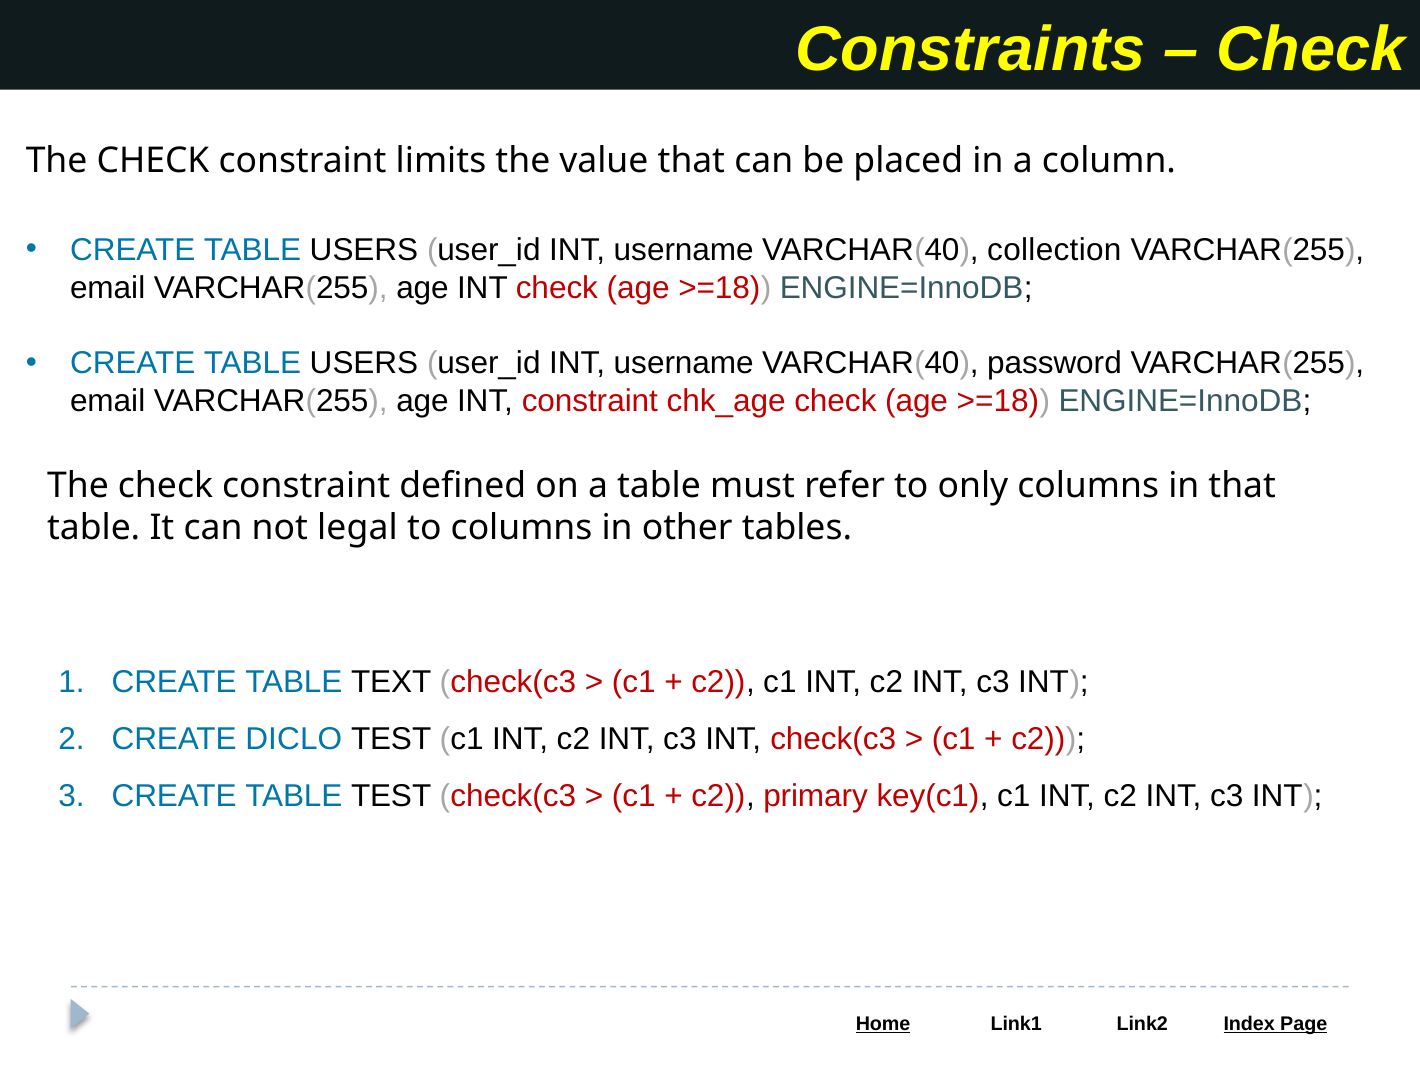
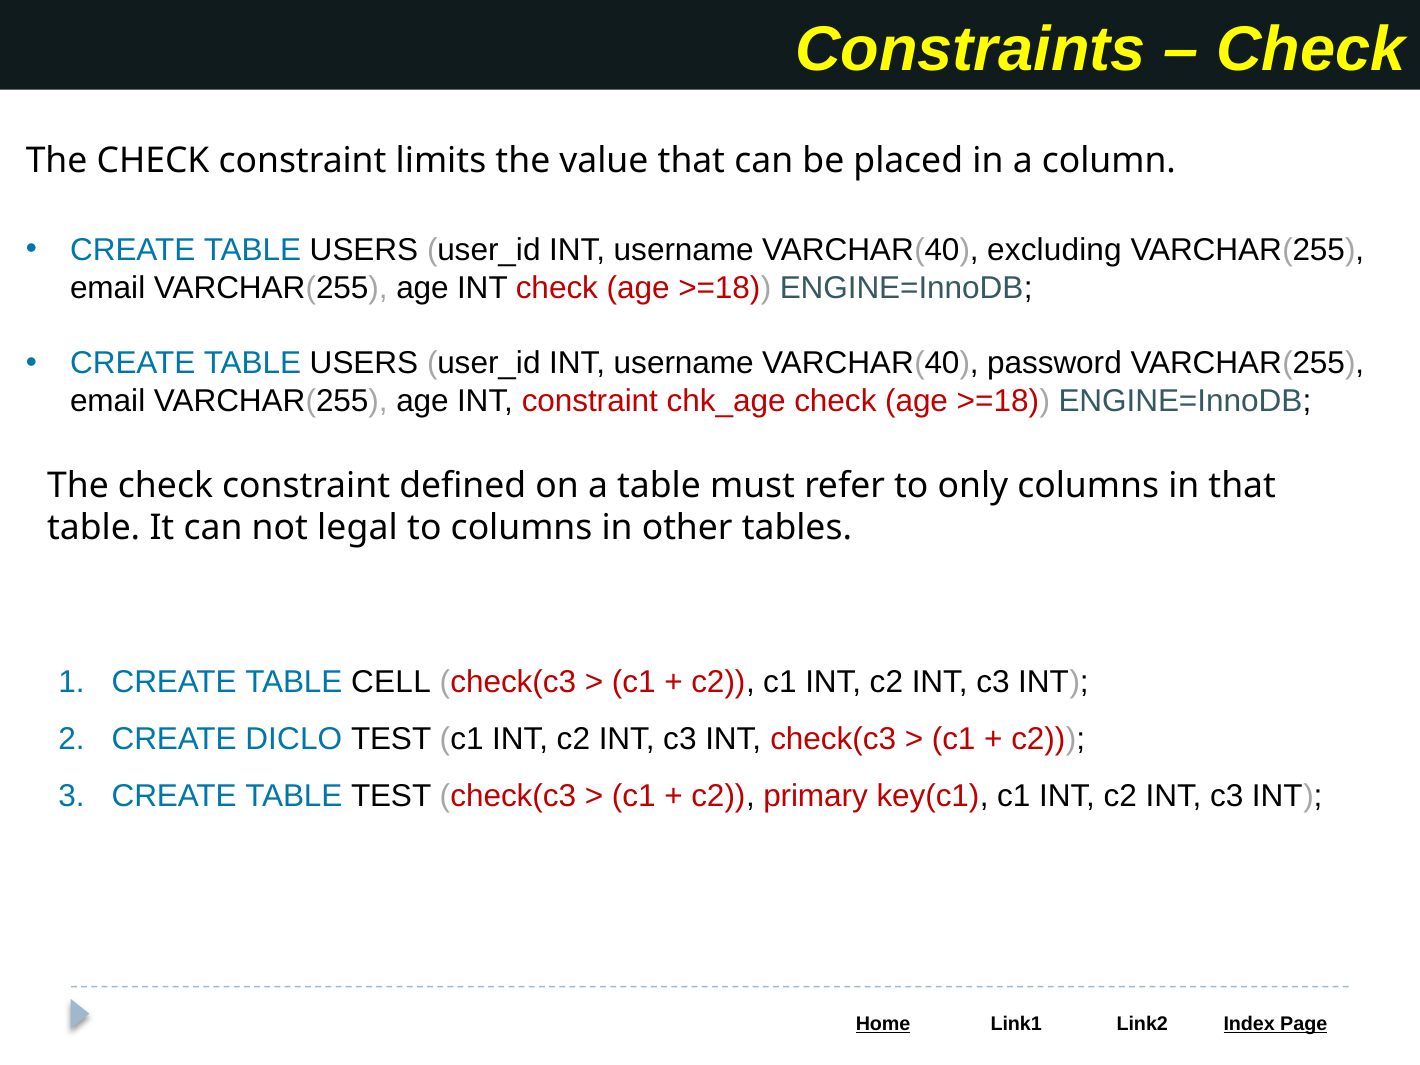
collection: collection -> excluding (1054, 250)
TEXT: TEXT -> CELL (391, 682)
